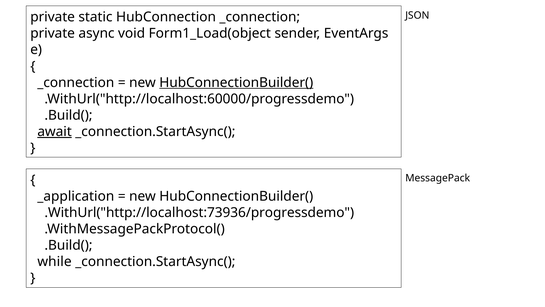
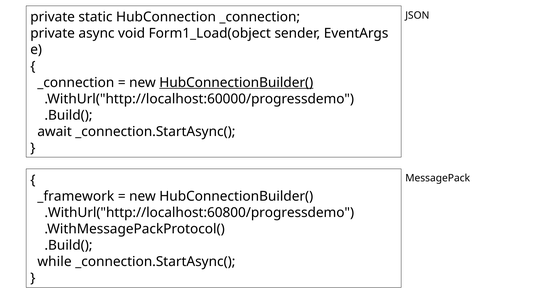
await underline: present -> none (55, 131)
_application: _application -> _framework (76, 196)
.WithUrl("http://localhost:73936/progressdemo: .WithUrl("http://localhost:73936/progressdemo -> .WithUrl("http://localhost:60800/progressdemo (199, 212)
